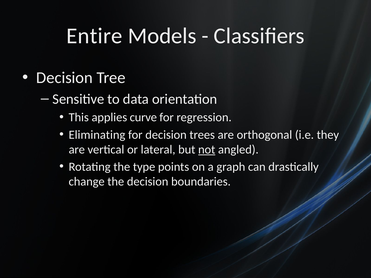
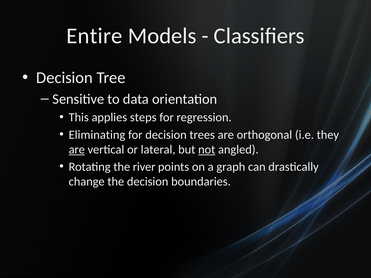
curve: curve -> steps (143, 118)
are underline: none -> present (77, 150)
type: type -> river (144, 167)
